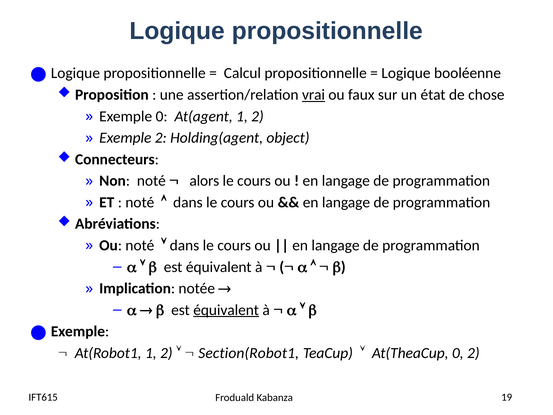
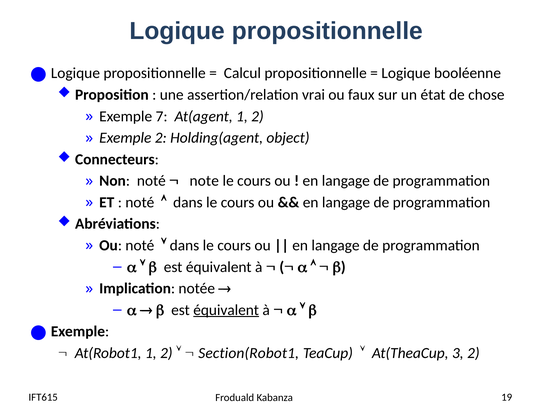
vrai underline: present -> none (314, 95)
Exemple 0: 0 -> 7 (162, 116)
alors: alors -> note (204, 181)
At(TheaCup 0: 0 -> 3 (458, 353)
